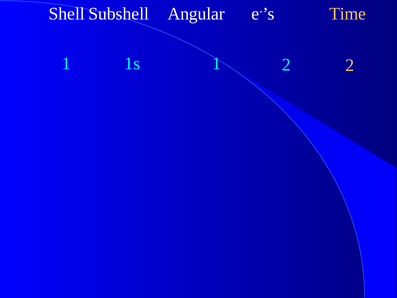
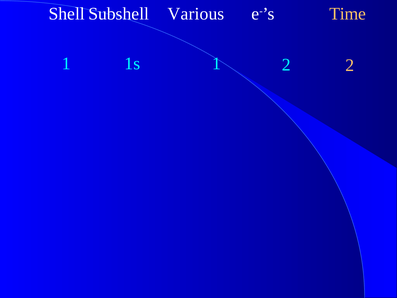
Angular: Angular -> Various (196, 14)
